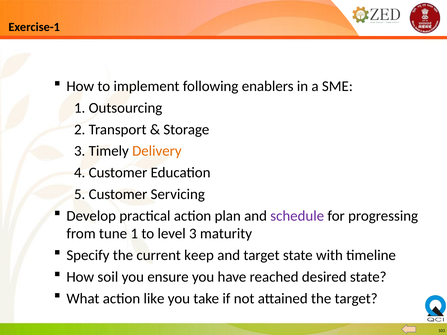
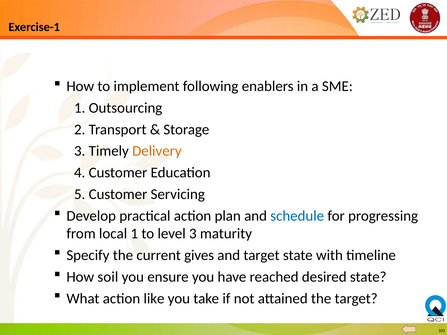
schedule colour: purple -> blue (297, 216)
tune: tune -> local (113, 234)
keep: keep -> gives (199, 256)
